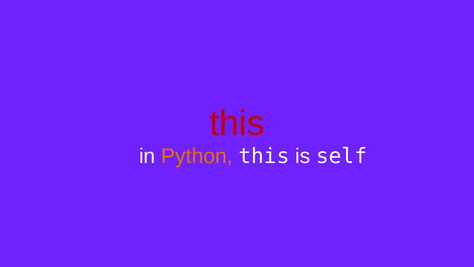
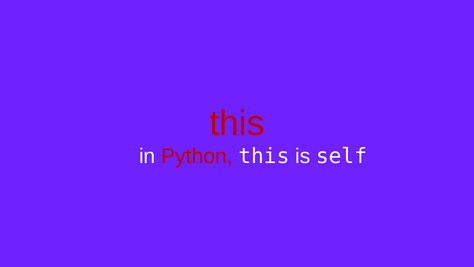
Python colour: orange -> red (197, 156)
